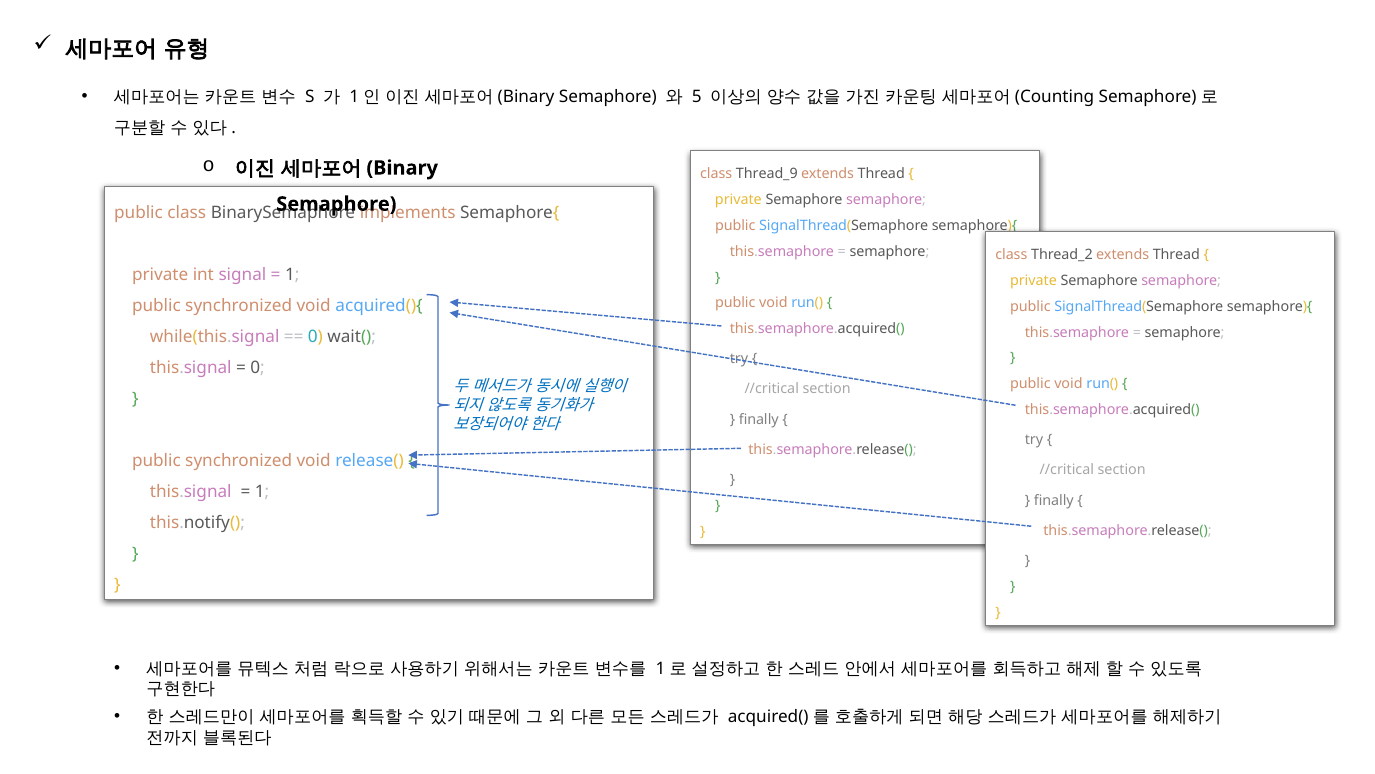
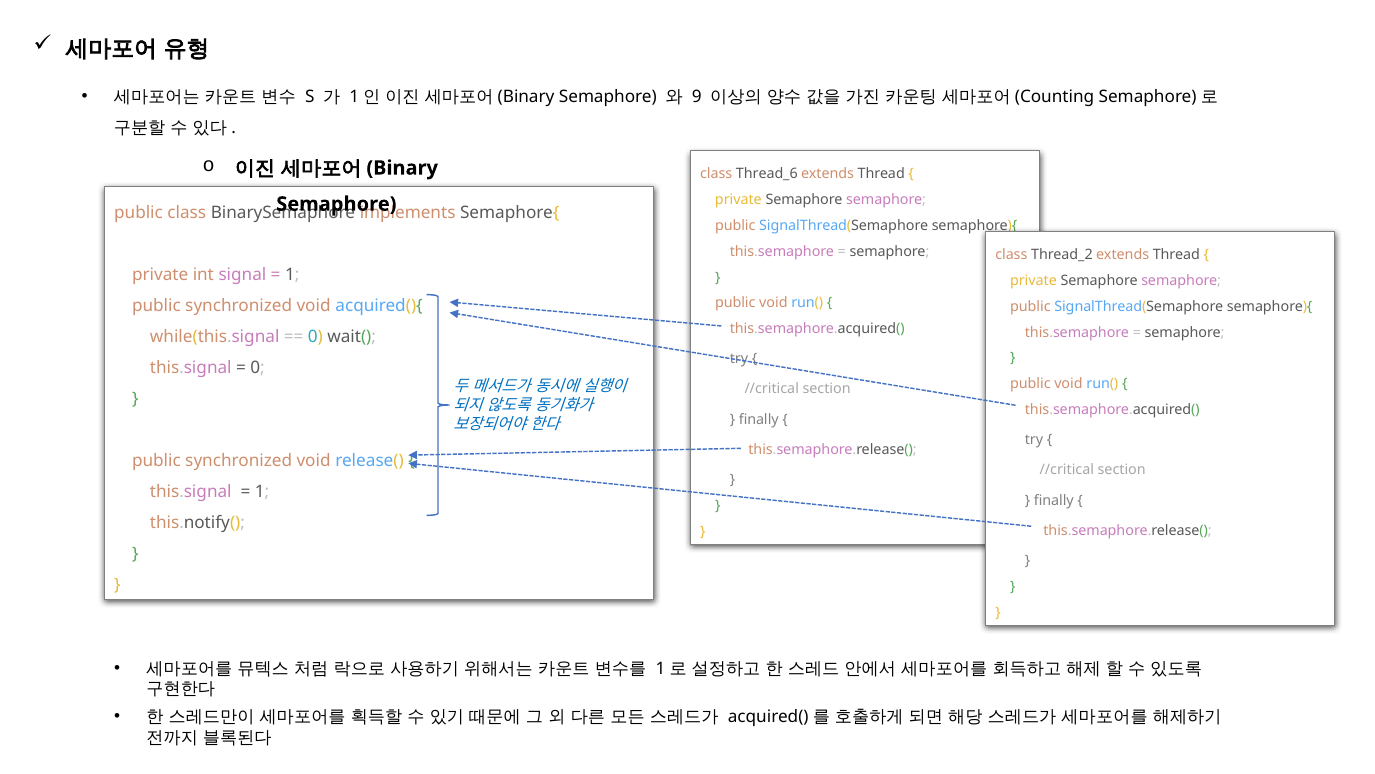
5: 5 -> 9 (697, 97)
Thread_9: Thread_9 -> Thread_6 (767, 174)
